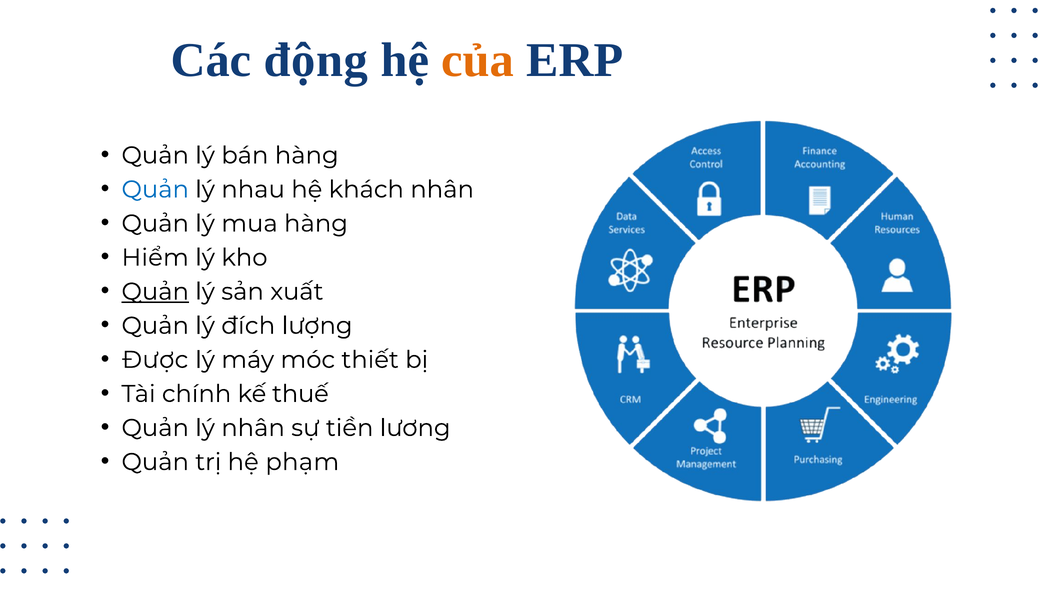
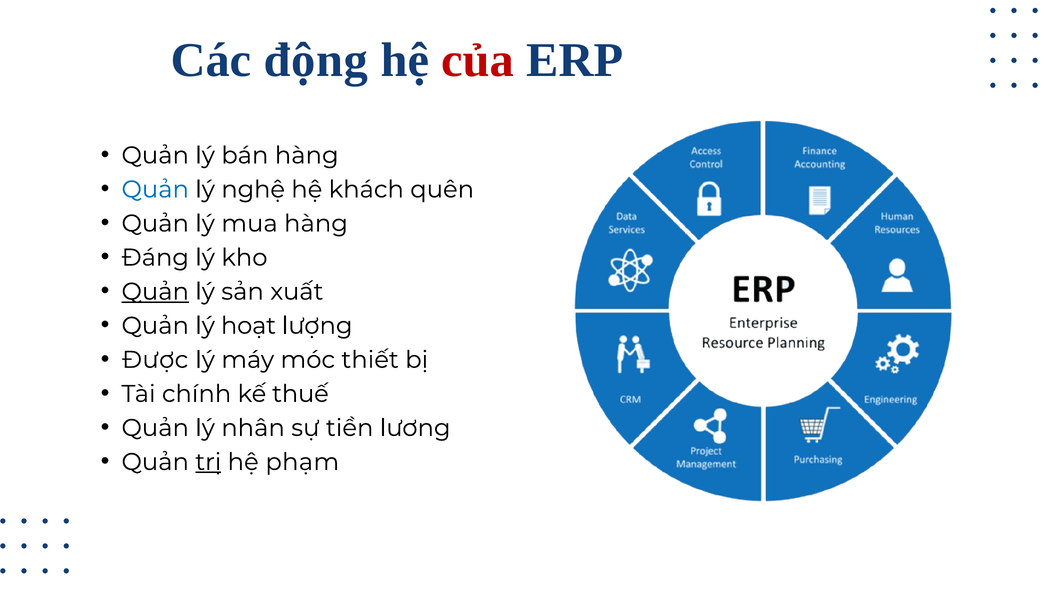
của colour: orange -> red (478, 60)
nhau: nhau -> nghệ (253, 189)
khách nhân: nhân -> quên (442, 189)
Hiểm: Hiểm -> Đáng (155, 258)
đích: đích -> hoạt (248, 326)
trị underline: none -> present (208, 462)
